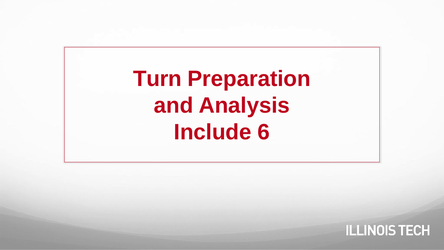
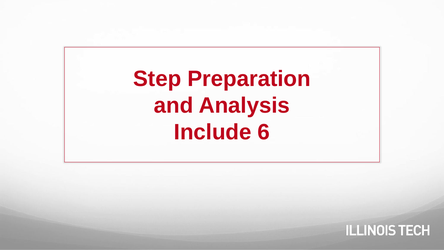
Turn: Turn -> Step (157, 79)
